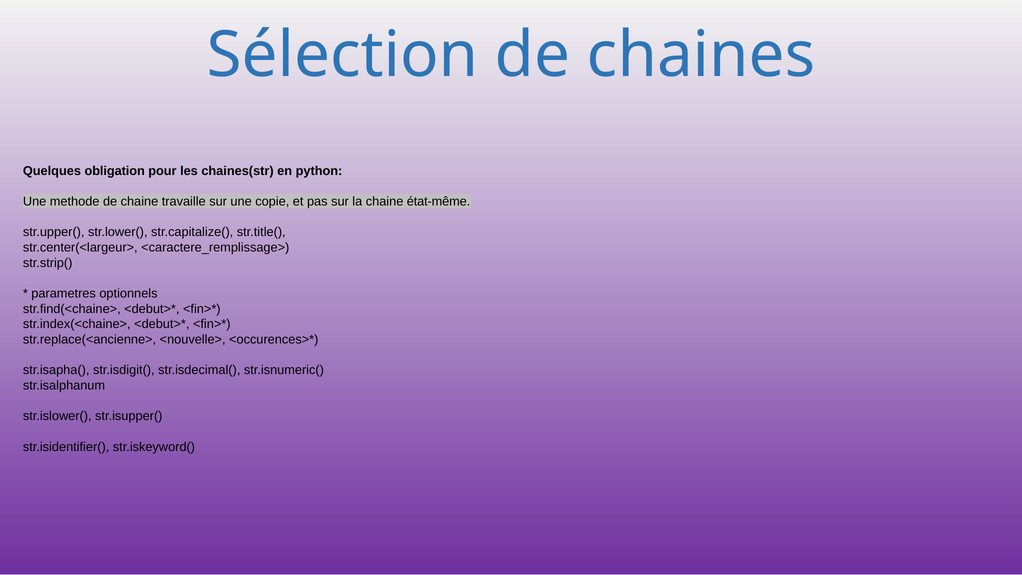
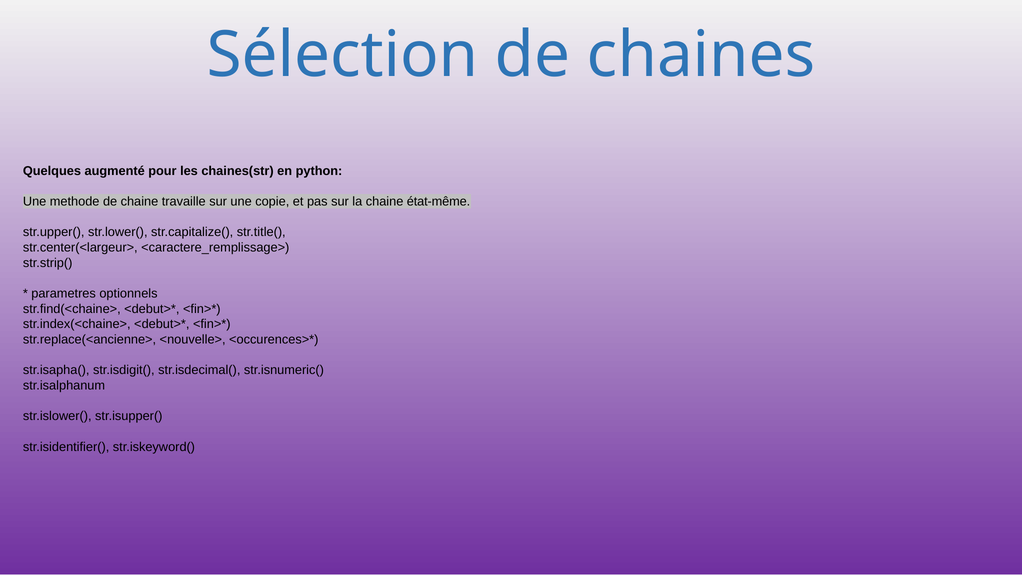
obligation: obligation -> augmenté (115, 171)
